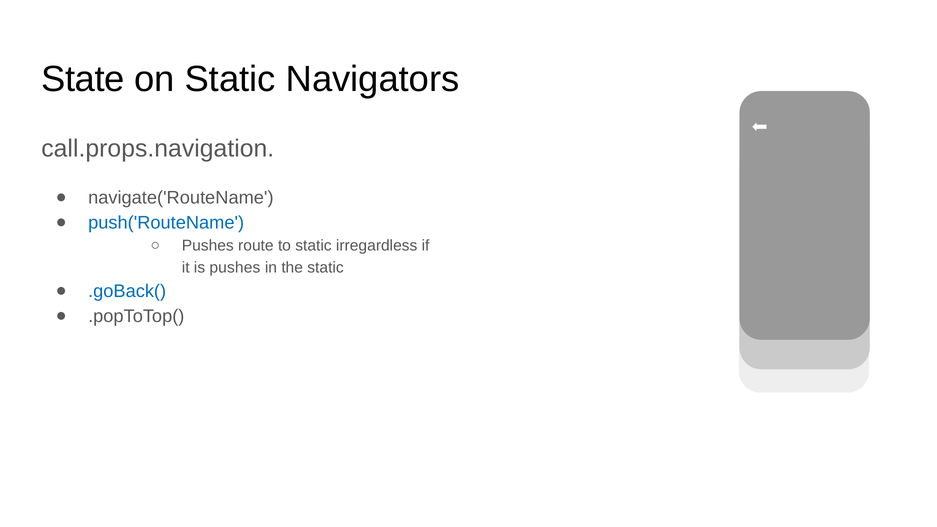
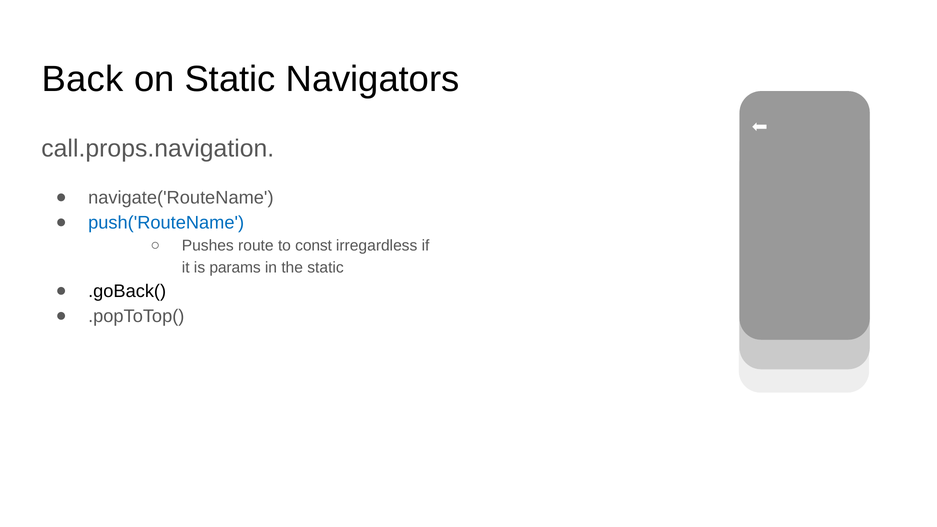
State: State -> Back (83, 79)
to static: static -> const (314, 246)
is pushes: pushes -> params (235, 267)
.goBack( colour: blue -> black (127, 291)
